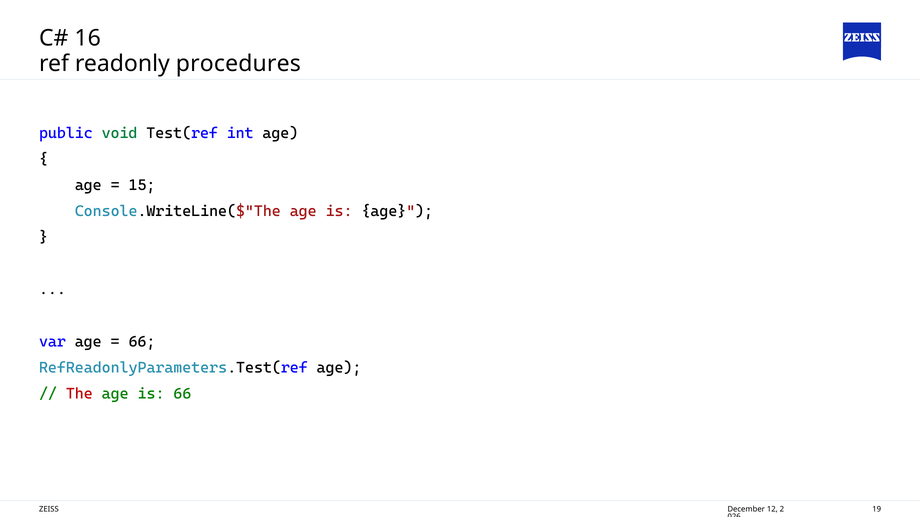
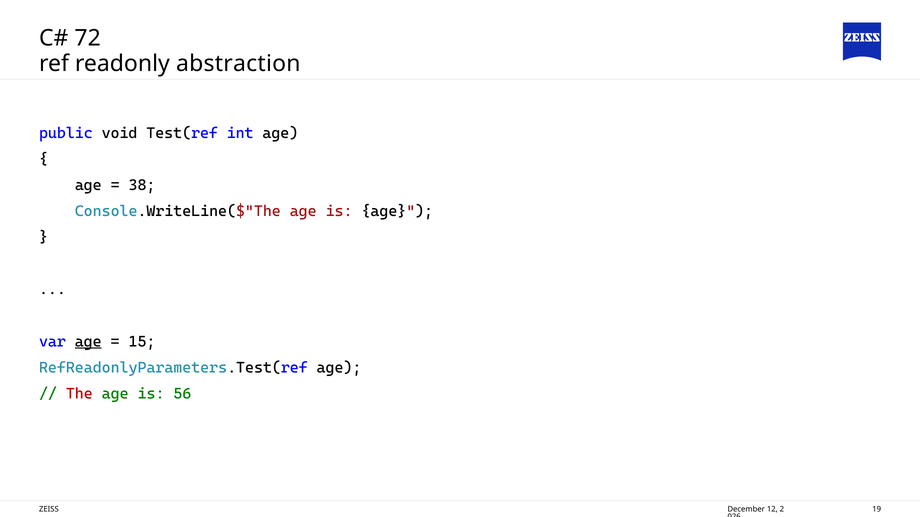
16: 16 -> 72 (88, 38)
procedures: procedures -> abstraction (238, 64)
void colour: green -> black (120, 133)
15: 15 -> 38 (142, 186)
age underline: none -> present (88, 342)
66: 66 -> 15 (142, 342)
is 66: 66 -> 56 (182, 394)
